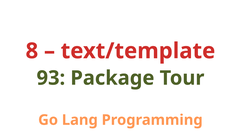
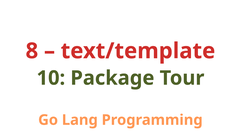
93: 93 -> 10 (51, 78)
